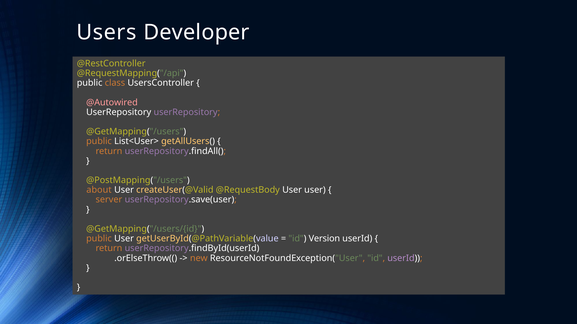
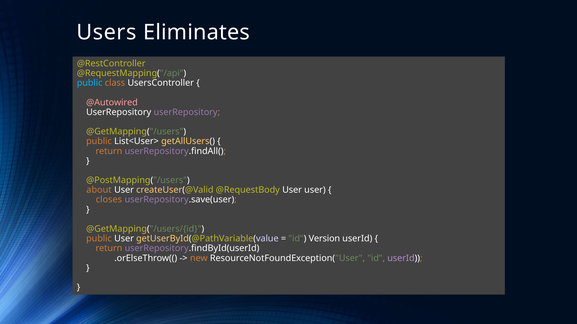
Developer: Developer -> Eliminates (197, 32)
public colour: white -> light blue (90, 83)
server: server -> closes (109, 200)
